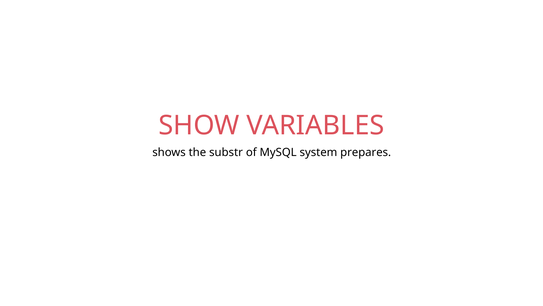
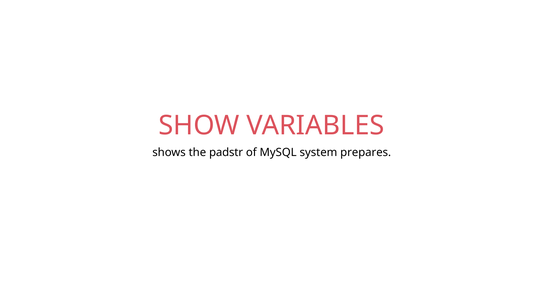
substr: substr -> padstr (226, 152)
